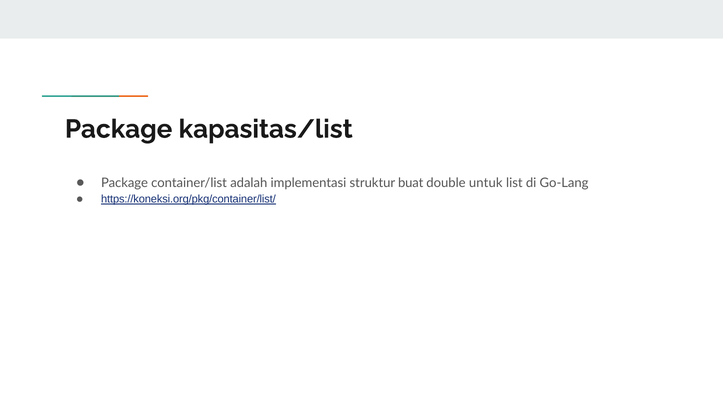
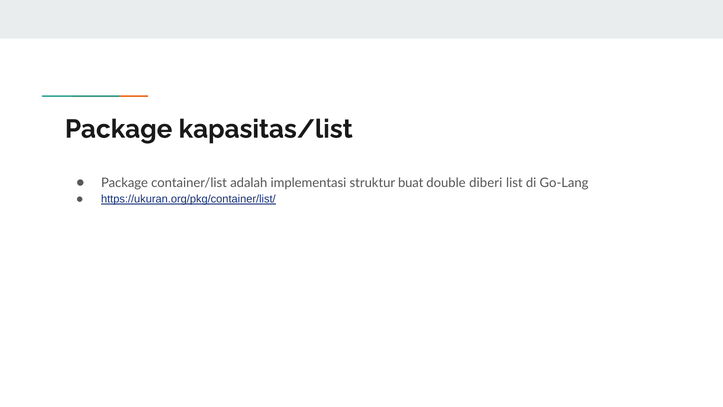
untuk: untuk -> diberi (486, 183)
https://koneksi.org/pkg/container/list/: https://koneksi.org/pkg/container/list/ -> https://ukuran.org/pkg/container/list/ (188, 199)
